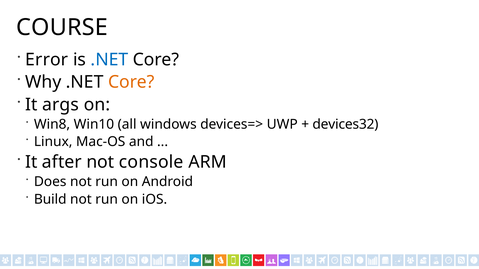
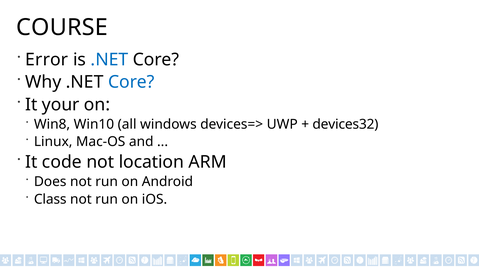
Core colour: orange -> blue (131, 82)
args: args -> your (61, 105)
after: after -> code (62, 162)
console: console -> location (151, 162)
Build: Build -> Class (50, 200)
